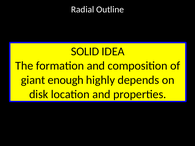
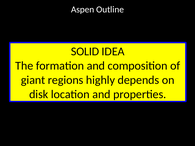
Radial: Radial -> Aspen (83, 9)
enough: enough -> regions (66, 80)
